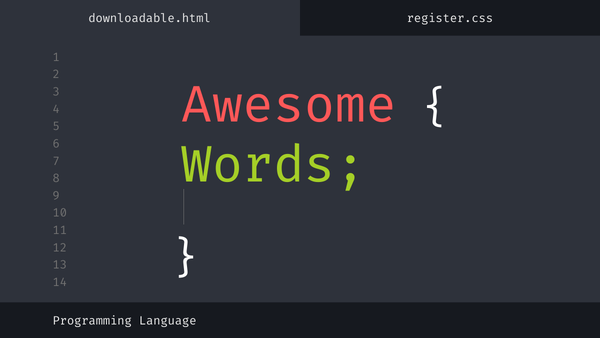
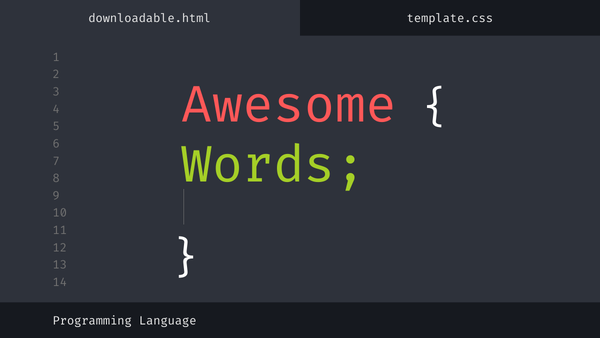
register.css: register.css -> template.css (450, 19)
